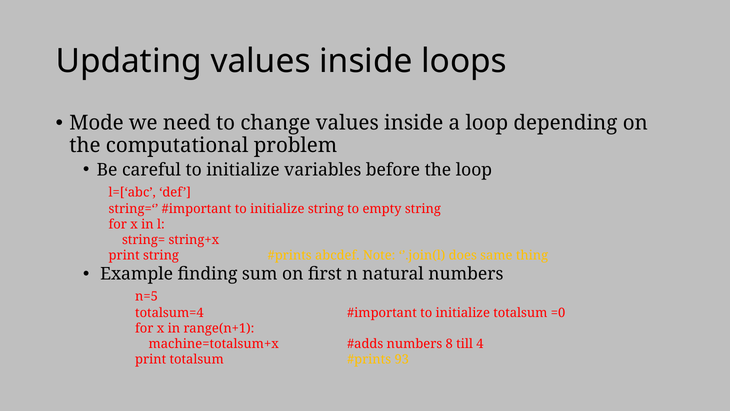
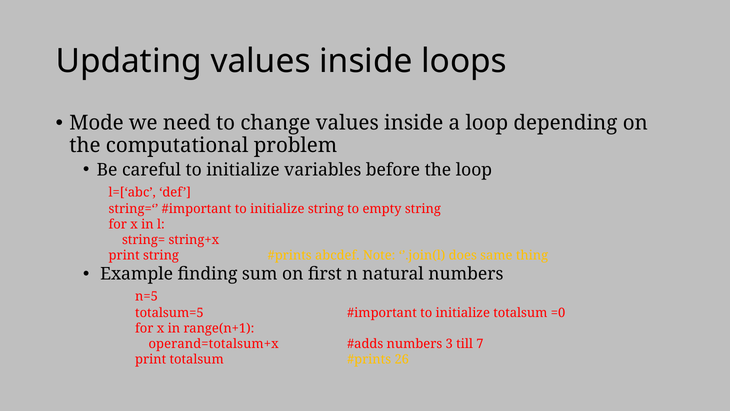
totalsum=4: totalsum=4 -> totalsum=5 (169, 313)
machine=totalsum+x: machine=totalsum+x -> operand=totalsum+x (214, 344)
8: 8 -> 3 (449, 344)
4: 4 -> 7 (480, 344)
93: 93 -> 26 (402, 359)
